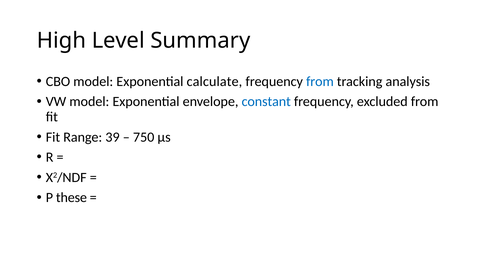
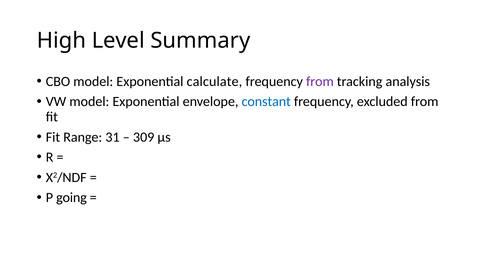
from colour: blue -> purple (320, 81)
39: 39 -> 31 (113, 137)
750: 750 -> 309 (144, 137)
these: these -> going (71, 198)
